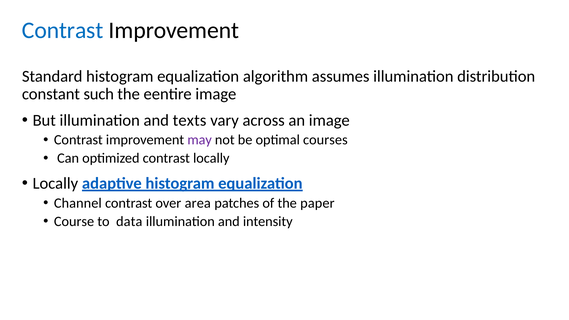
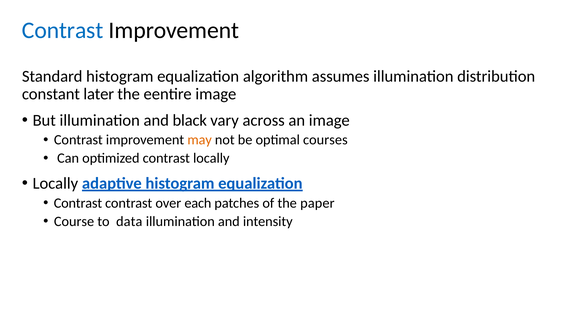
such: such -> later (99, 94)
texts: texts -> black (190, 120)
may colour: purple -> orange (200, 140)
Channel: Channel -> Contrast (78, 203)
area: area -> each (198, 203)
